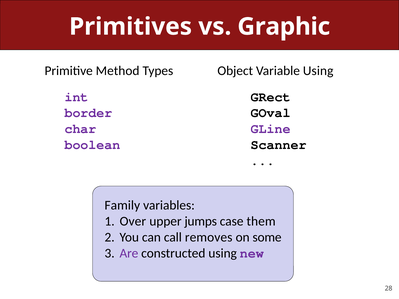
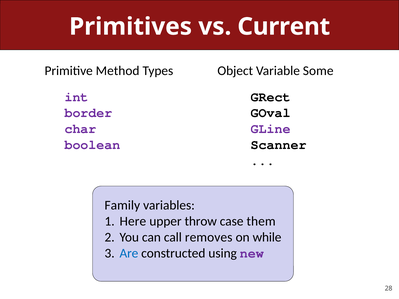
Graphic: Graphic -> Current (284, 27)
Variable Using: Using -> Some (318, 71)
Over: Over -> Here (133, 221)
jumps: jumps -> throw (201, 221)
some: some -> while (267, 237)
Are colour: purple -> blue (129, 253)
